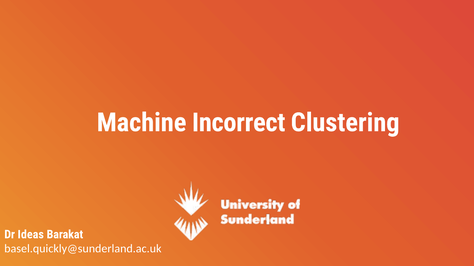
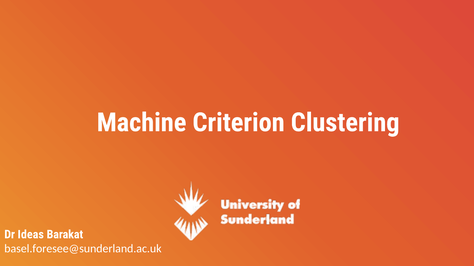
Incorrect: Incorrect -> Criterion (239, 123)
basel.quickly@sunderland.ac.uk: basel.quickly@sunderland.ac.uk -> basel.foresee@sunderland.ac.uk (83, 249)
